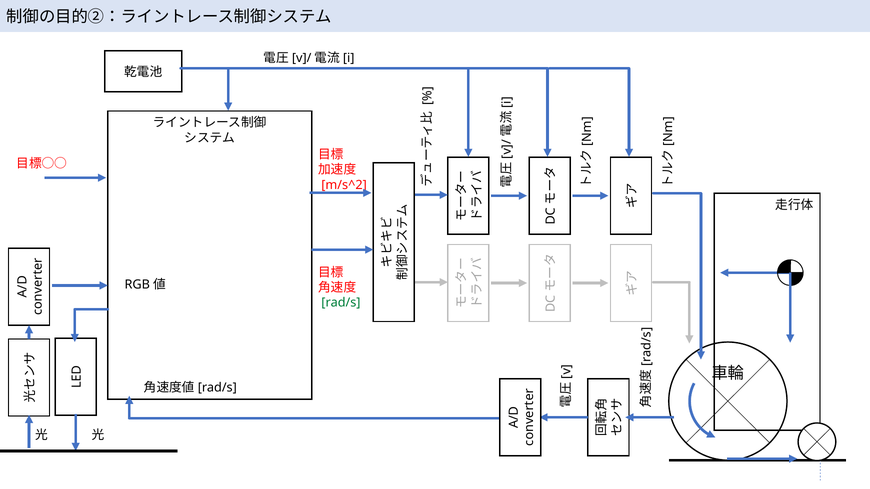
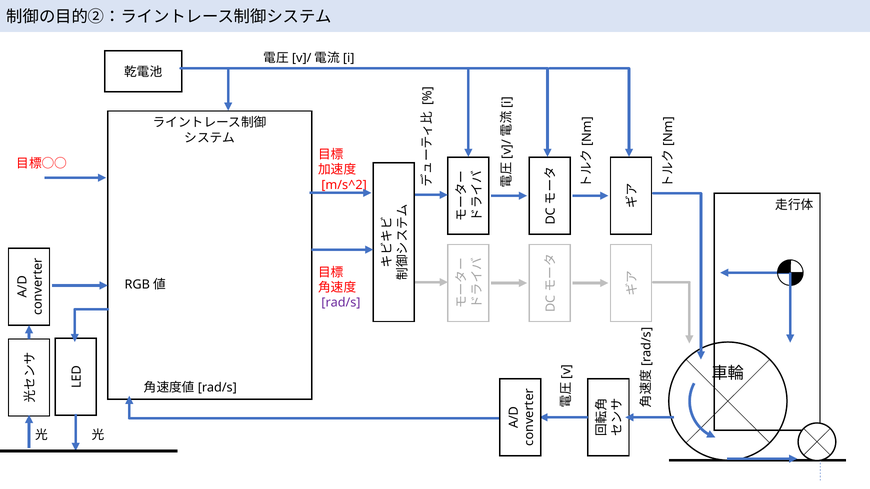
rad/s colour: green -> purple (341, 303)
